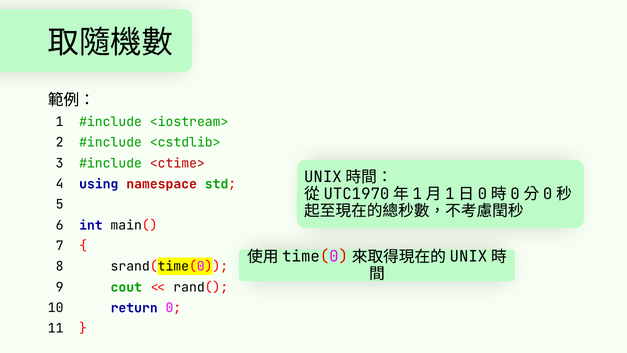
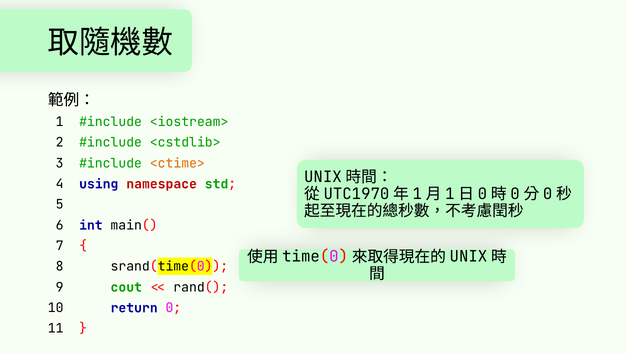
<ctime> colour: red -> orange (177, 163)
